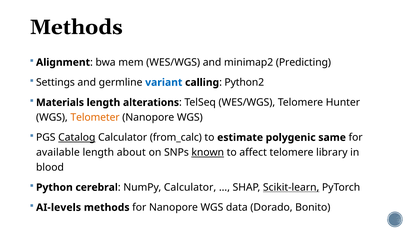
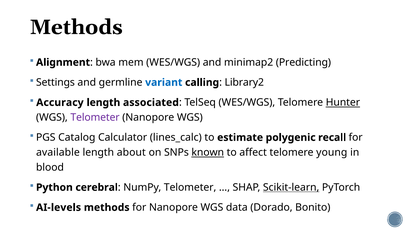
Python2: Python2 -> Library2 (244, 82)
Materials: Materials -> Accuracy (60, 102)
alterations: alterations -> associated (151, 102)
Hunter underline: none -> present (343, 102)
Telometer colour: orange -> purple (95, 117)
Catalog underline: present -> none (77, 137)
from_calc: from_calc -> lines_calc (176, 137)
same: same -> recall (332, 137)
library: library -> young (332, 152)
NumPy Calculator: Calculator -> Telometer (190, 187)
